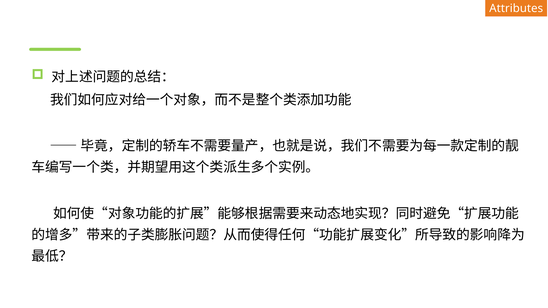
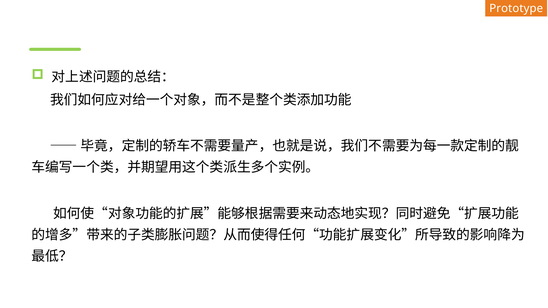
Attributes: Attributes -> Prototype (516, 8)
